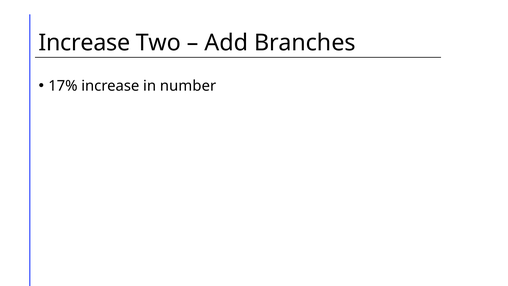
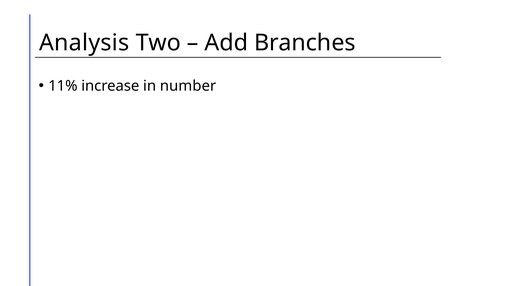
Increase: Increase -> Analysis (84, 43)
17%: 17% -> 11% (63, 86)
